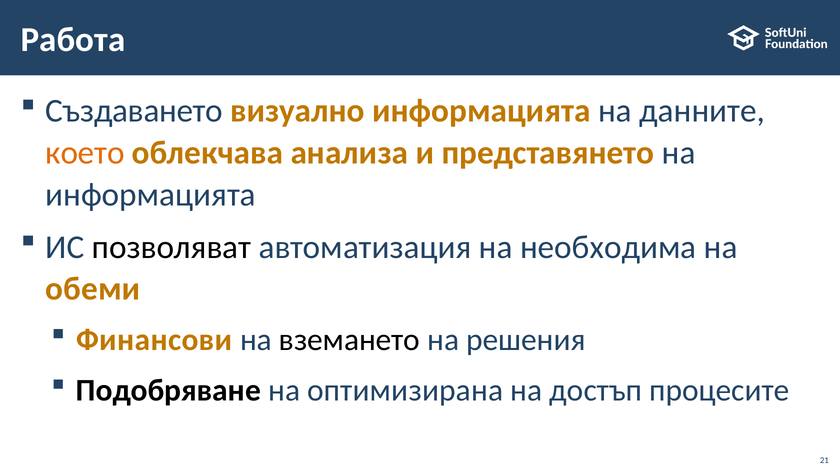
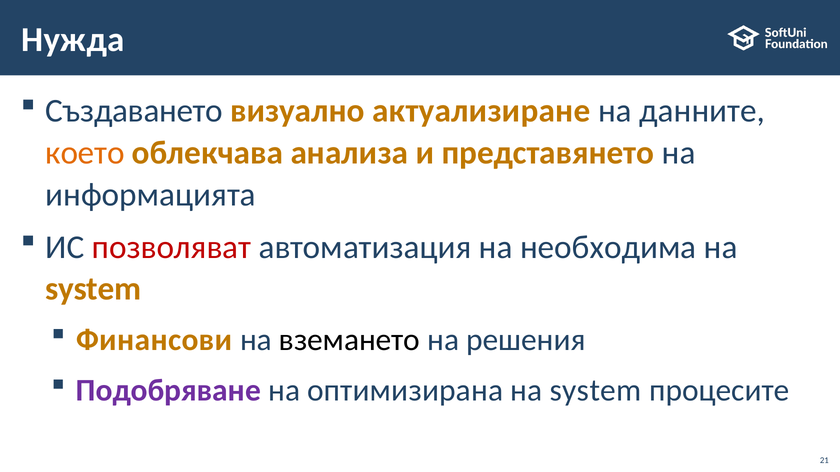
Работа: Работа -> Нужда (73, 40)
визуално информацията: информацията -> актуализиране (481, 111)
позволяват colour: black -> red (172, 247)
обеми: обеми -> system (93, 289)
Подобряване colour: black -> purple (168, 391)
достъп: достъп -> system (596, 391)
